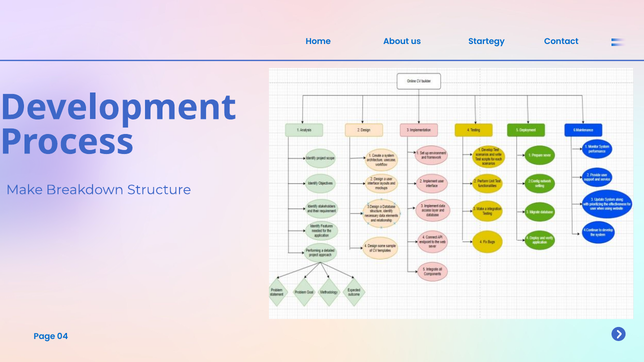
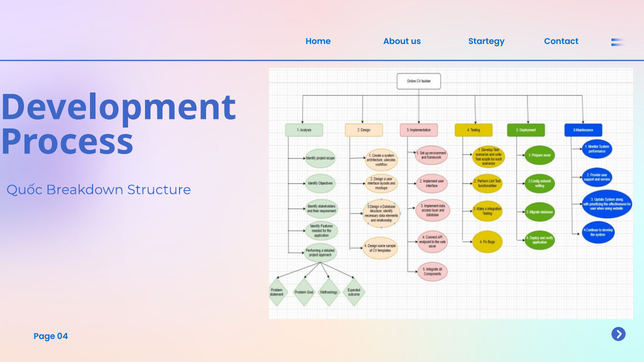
Make: Make -> Quốc (24, 190)
